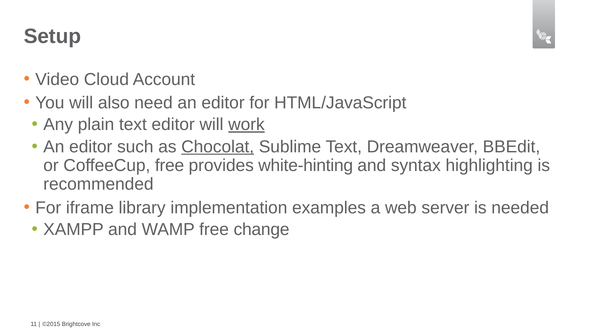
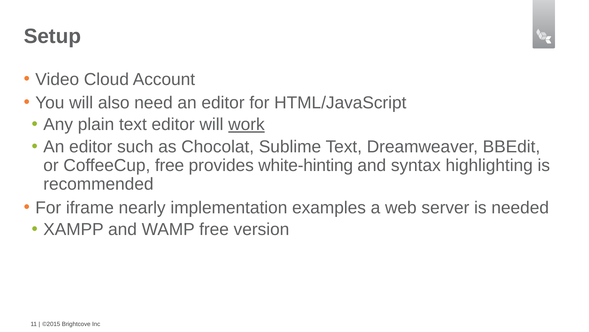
Chocolat underline: present -> none (218, 146)
library: library -> nearly (142, 207)
change: change -> version (261, 229)
